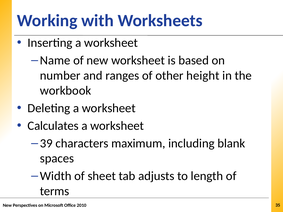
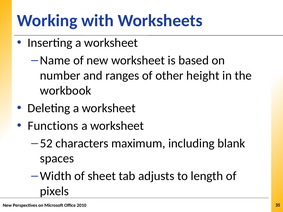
Calculates: Calculates -> Functions (53, 126)
39: 39 -> 52 (46, 144)
terms: terms -> pixels (54, 191)
